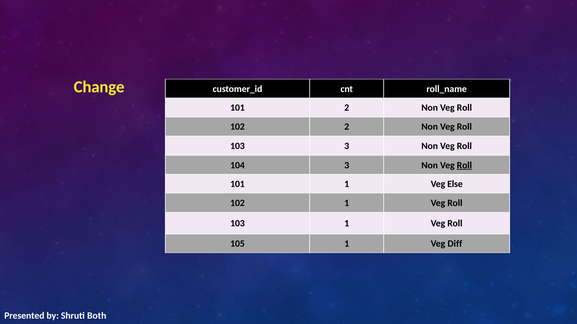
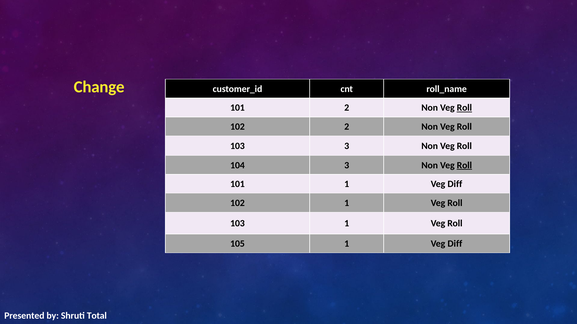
Roll underline: none -> present (464, 108)
101 1 Veg Else: Else -> Diff (455, 184)
Both: Both -> Total (97, 316)
